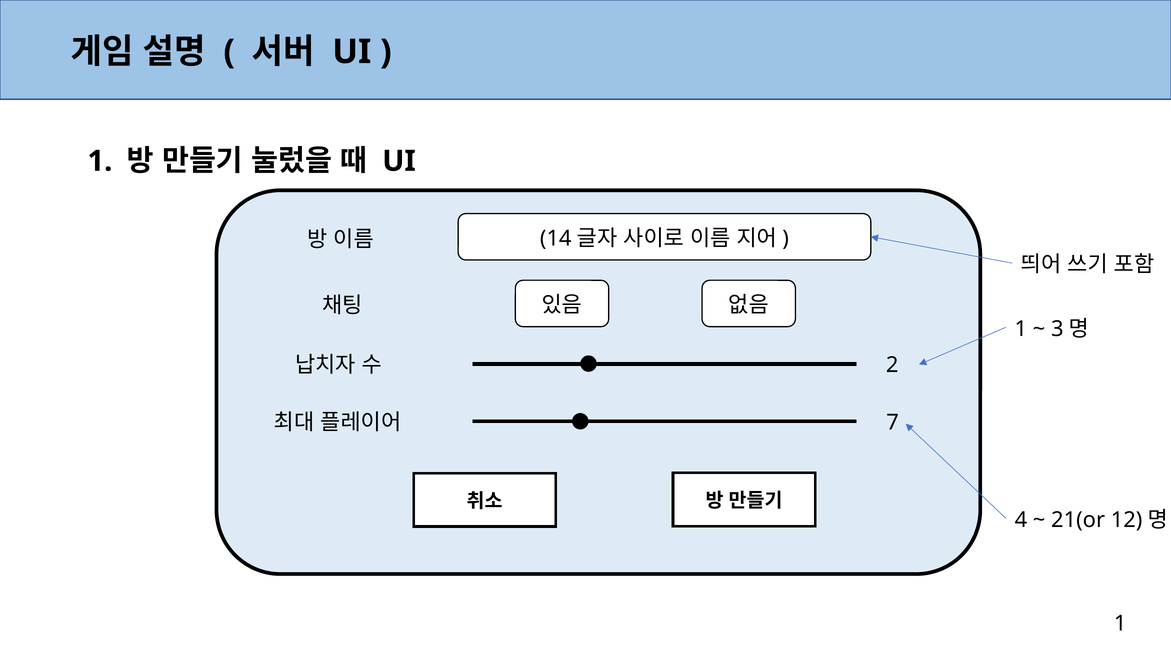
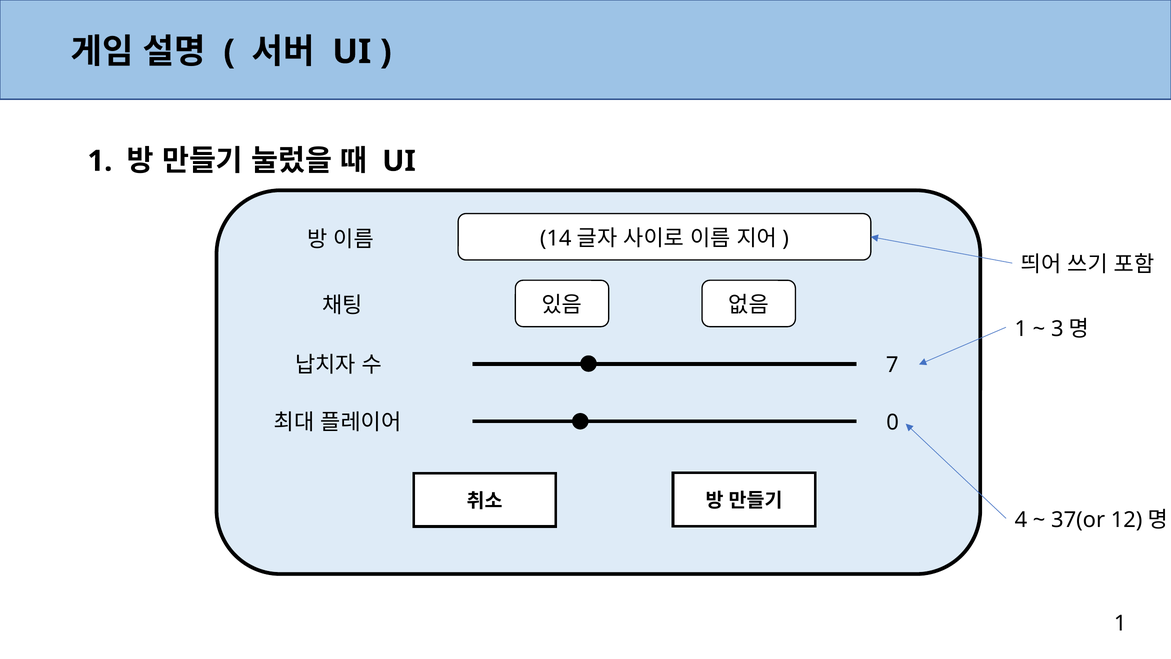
2: 2 -> 7 (892, 365)
7: 7 -> 0 (893, 422)
21(or: 21(or -> 37(or (1078, 520)
